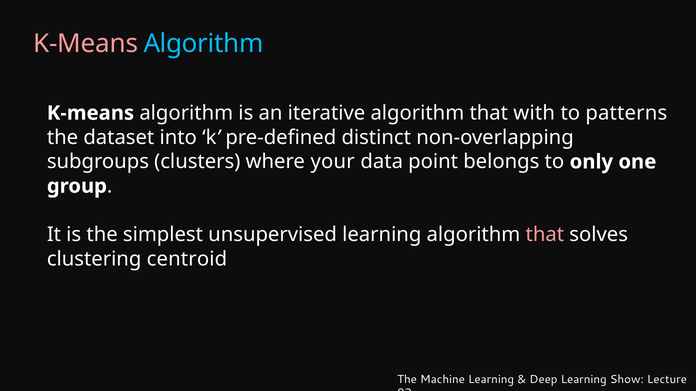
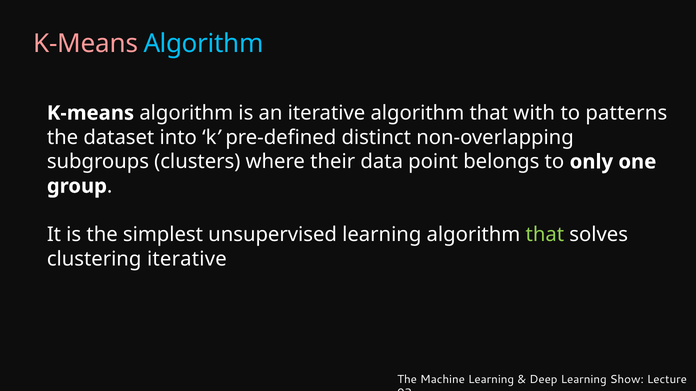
your: your -> their (333, 162)
that colour: pink -> light green (545, 235)
clustering centroid: centroid -> iterative (187, 259)
